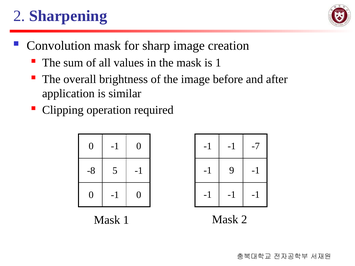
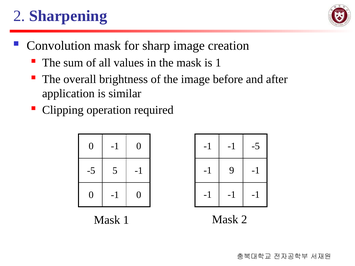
-1 -7: -7 -> -5 (256, 146)
-8: -8 -> -5 (91, 171)
